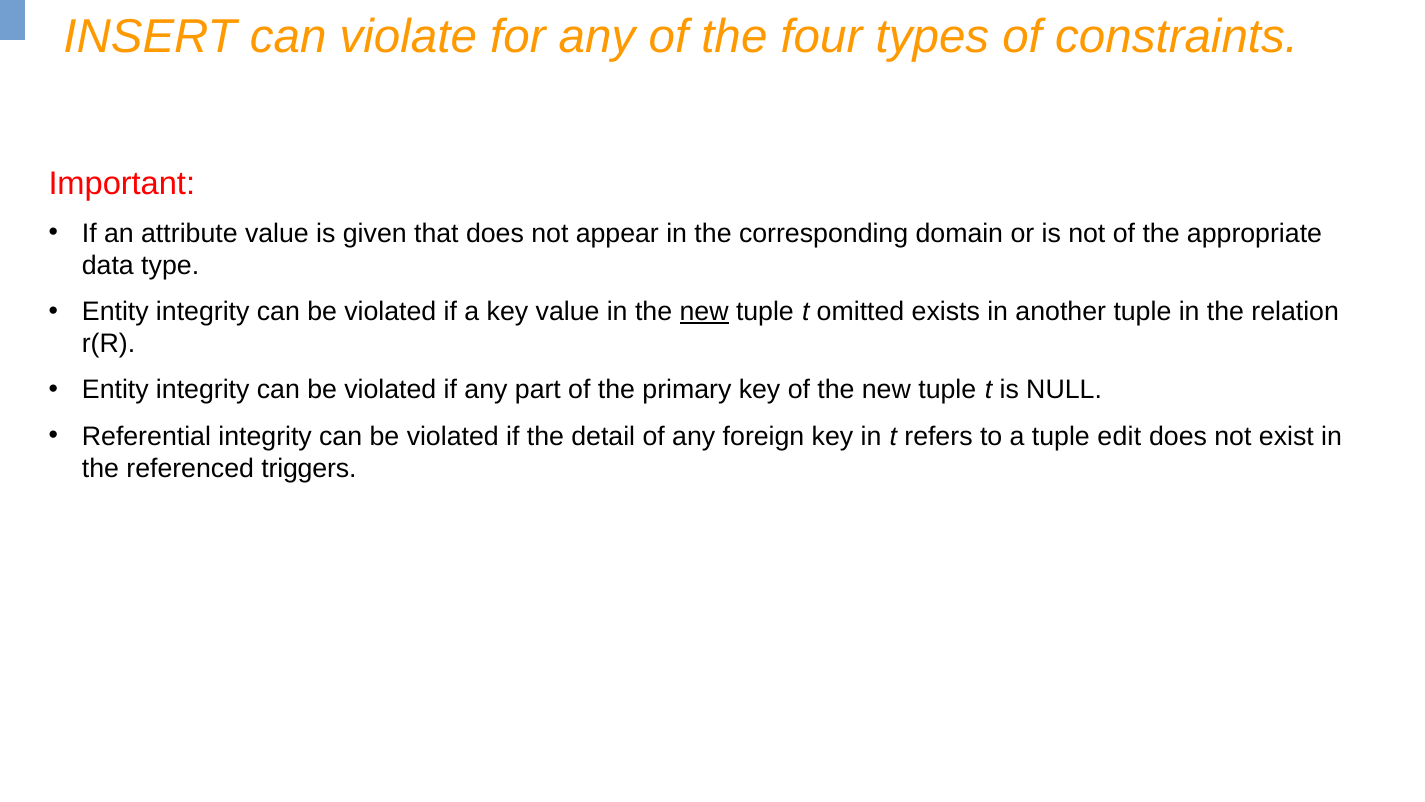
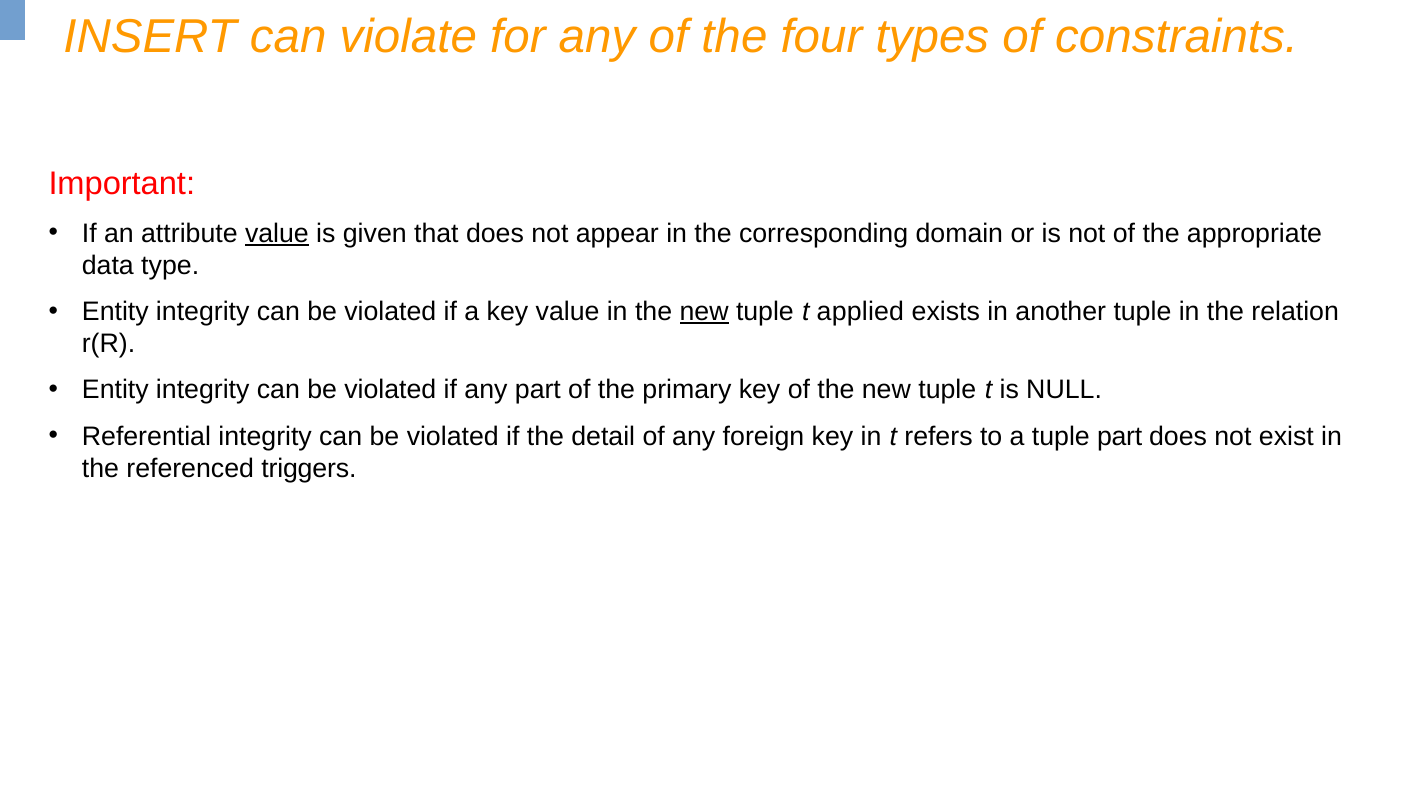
value underline: none -> present (277, 233)
omitted: omitted -> applied (860, 312)
tuple edit: edit -> part (1120, 436)
